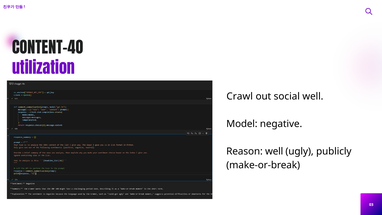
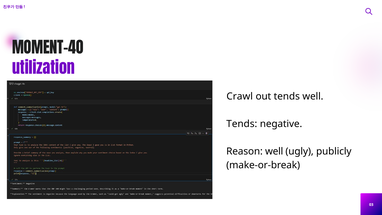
CONTENT-4O: CONTENT-4O -> MOMENT-4O (48, 48)
out social: social -> tends (287, 96)
Model: Model -> Tends (242, 124)
